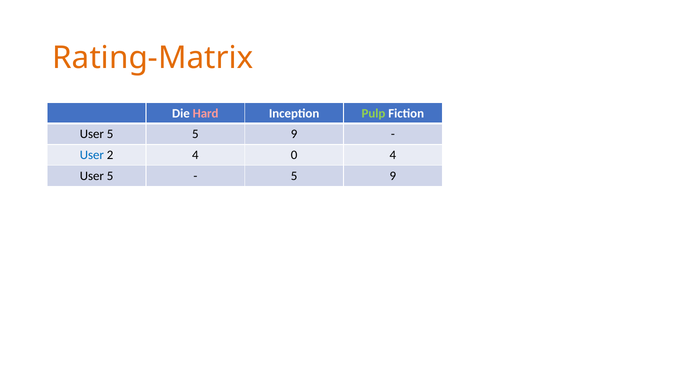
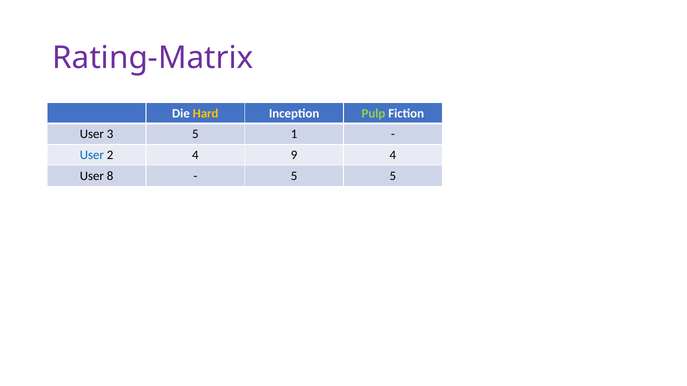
Rating-Matrix colour: orange -> purple (153, 58)
Hard colour: pink -> yellow (206, 113)
5: 5 -> 3 (110, 134)
9: 9 -> 1 (294, 134)
0: 0 -> 9 (294, 155)
5: 5 -> 8 (110, 176)
9: 9 -> 5 (393, 176)
